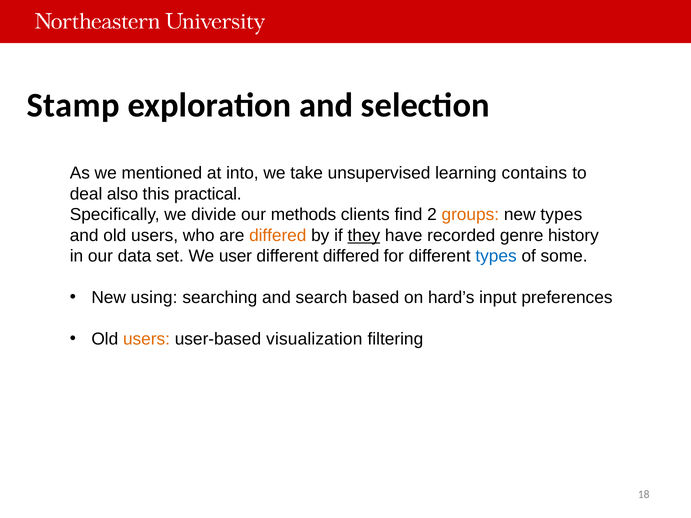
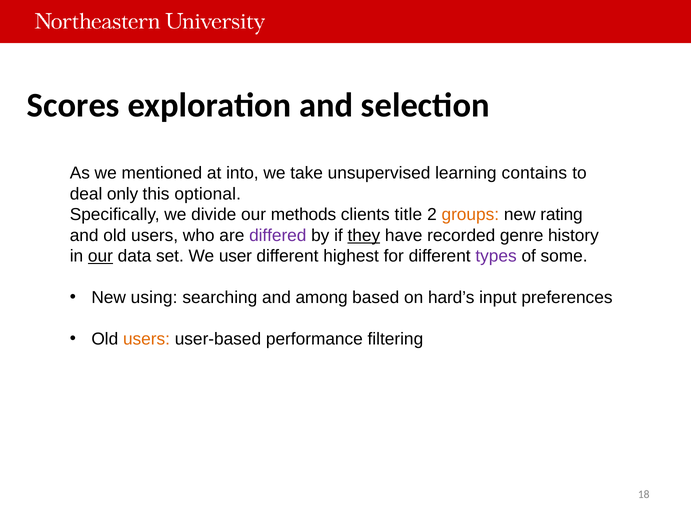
Stamp: Stamp -> Scores (73, 105)
also: also -> only (123, 194)
practical: practical -> optional (208, 194)
find: find -> title (408, 215)
new types: types -> rating (562, 215)
differed colour: orange -> purple (278, 236)
our underline: none -> present (100, 256)
different differed: differed -> highest (351, 256)
types colour: blue -> purple (496, 256)
search: search -> among (322, 298)
visualization: visualization -> performance (314, 339)
